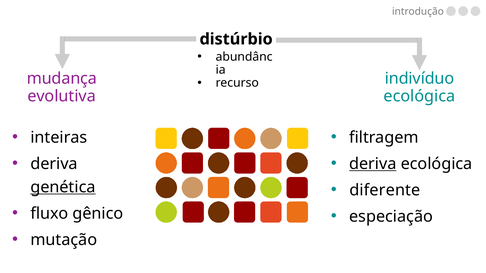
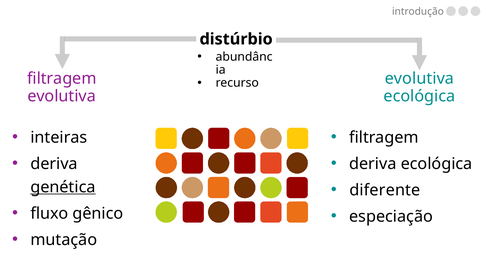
mudança: mudança -> filtragem (62, 79)
indivíduo: indivíduo -> evolutiva (419, 79)
deriva underline: present -> none (373, 164)
